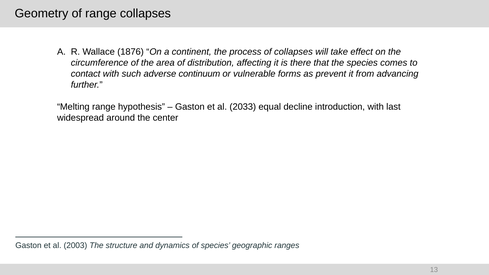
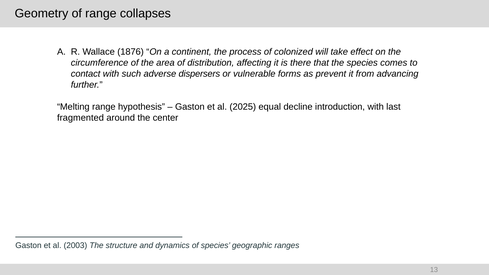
of collapses: collapses -> colonized (293, 52)
continuum: continuum -> dispersers (199, 74)
2033: 2033 -> 2025 (243, 107)
widespread: widespread -> fragmented (80, 118)
